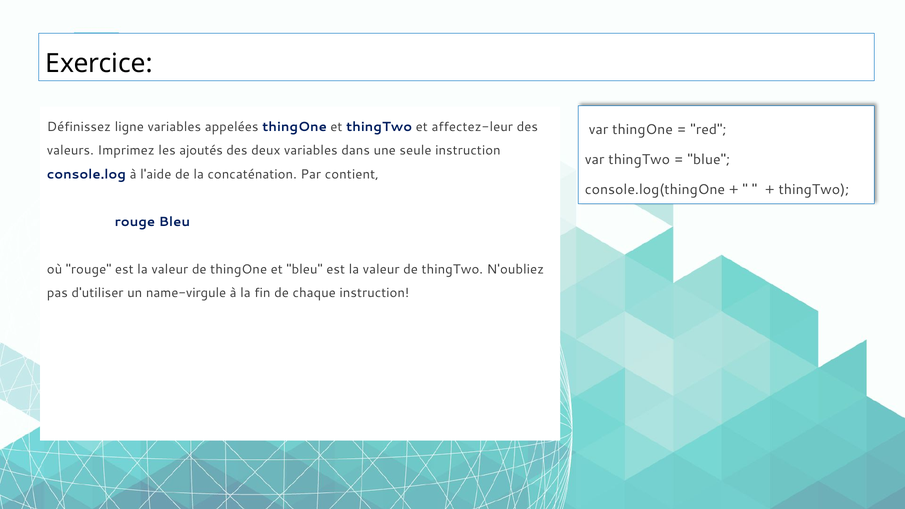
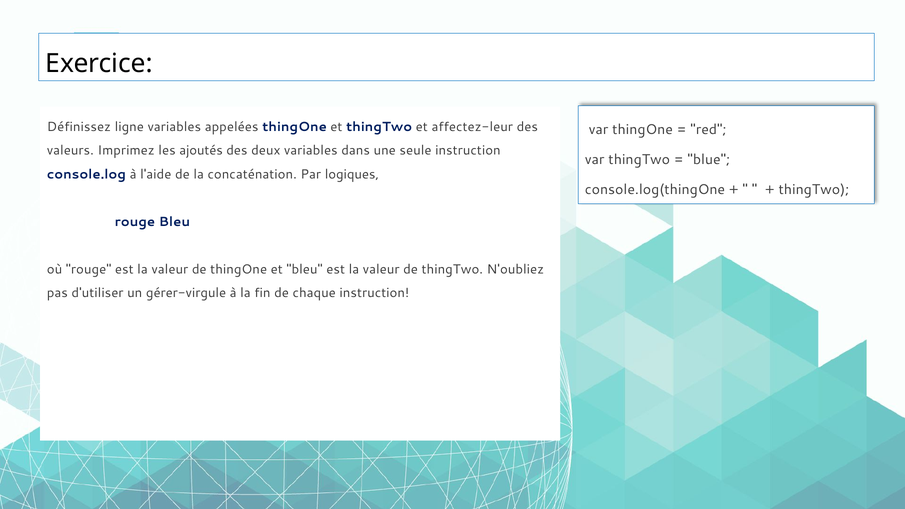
contient: contient -> logiques (352, 174)
name-virgule: name-virgule -> gérer-virgule (186, 293)
